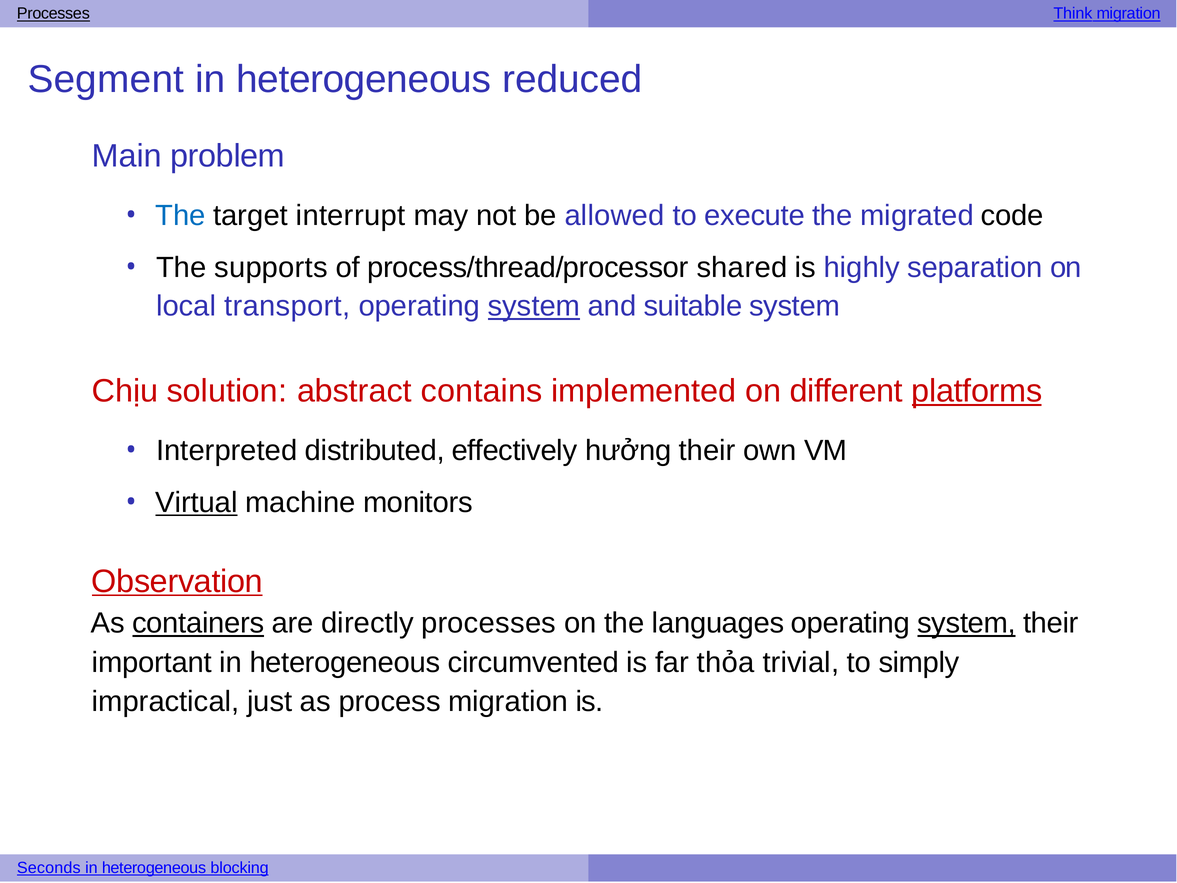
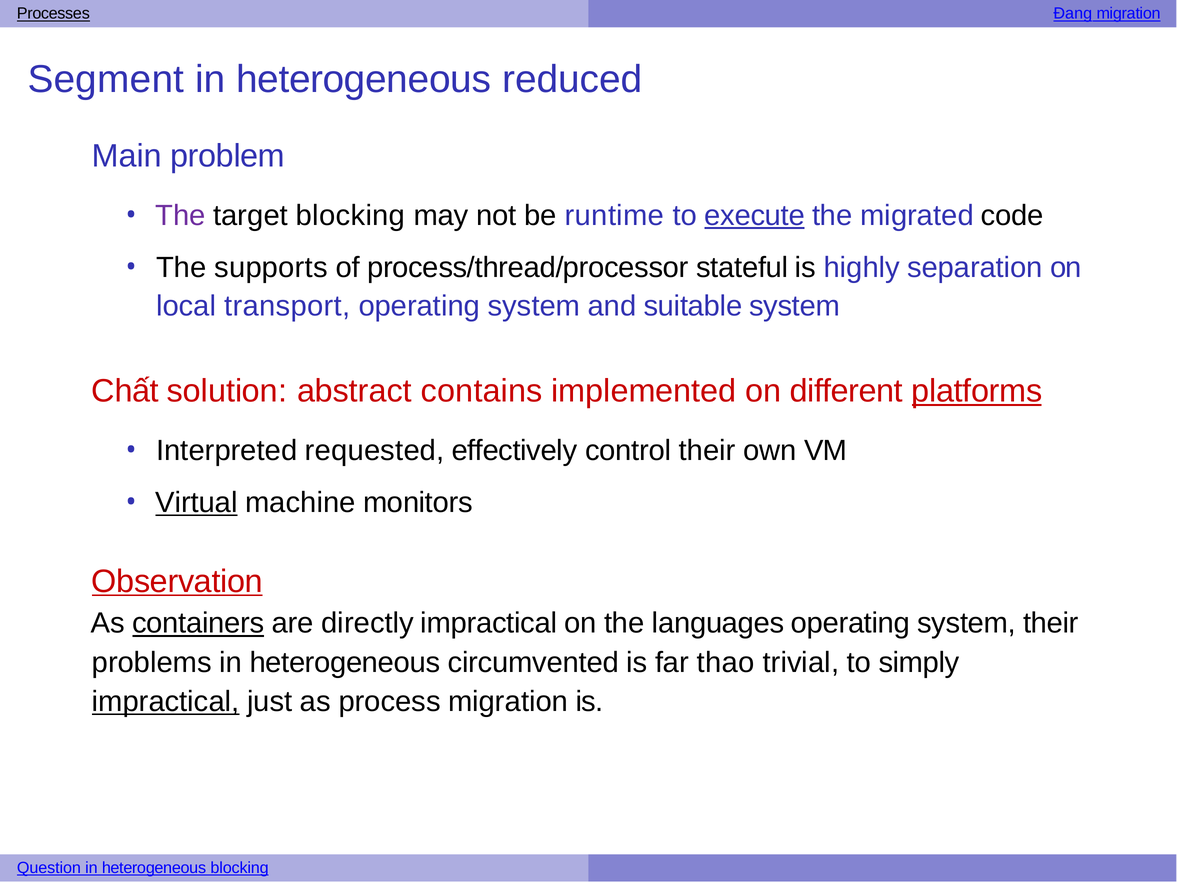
Think: Think -> Đang (1073, 14)
The colour: blue -> purple (181, 216)
target interrupt: interrupt -> blocking (350, 216)
allowed: allowed -> runtime (614, 216)
execute underline: none -> present (755, 216)
shared: shared -> stateful (742, 268)
system underline: present -> none (534, 307)
Chịu: Chịu -> Chất (125, 391)
distributed: distributed -> requested (375, 451)
hưởng: hưởng -> control (628, 451)
directly processes: processes -> impractical (489, 624)
system underline: present -> none (967, 624)
important: important -> problems (152, 663)
thỏa: thỏa -> thao (726, 663)
impractical underline: none -> present (166, 702)
Seconds: Seconds -> Question (49, 868)
